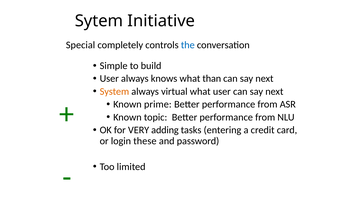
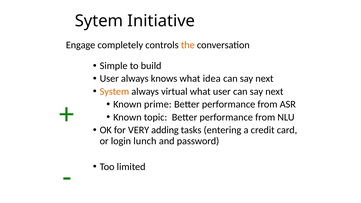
Special: Special -> Engage (81, 45)
the colour: blue -> orange (188, 45)
than: than -> idea (212, 79)
these: these -> lunch (145, 141)
